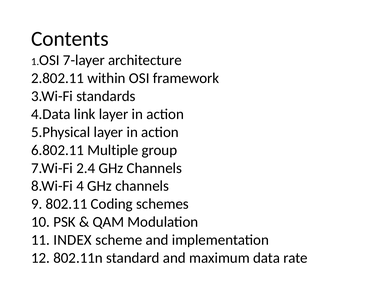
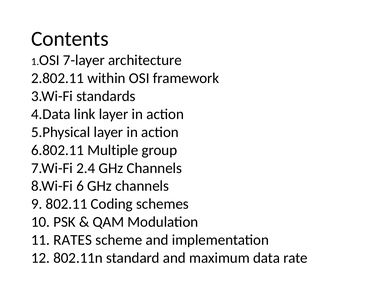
4: 4 -> 6 (80, 186)
INDEX: INDEX -> RATES (73, 240)
